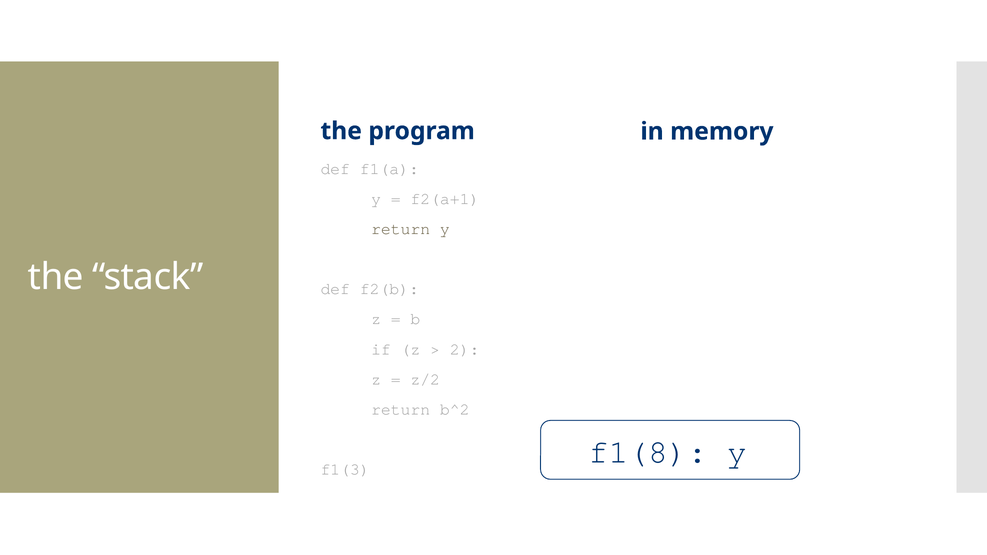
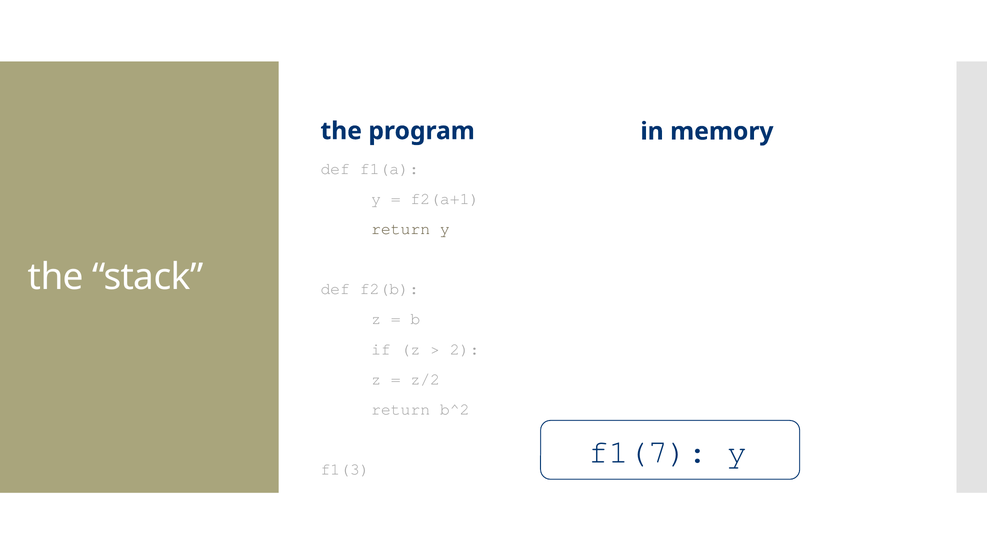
f1(8: f1(8 -> f1(7 (648, 452)
